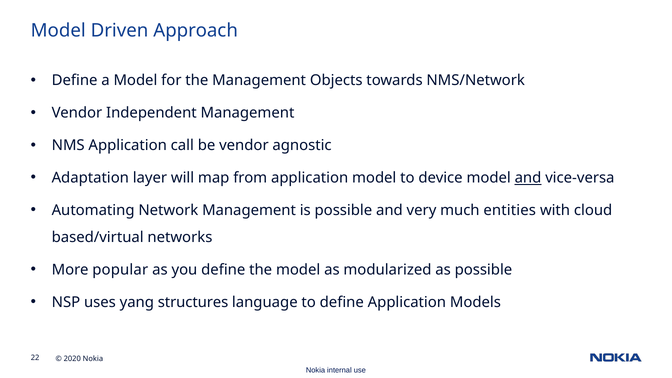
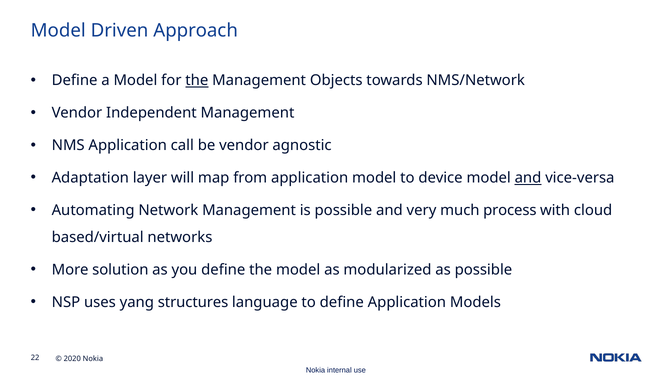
the underline: none -> present (197, 81)
entities: entities -> process (510, 210)
popular: popular -> solution (120, 270)
